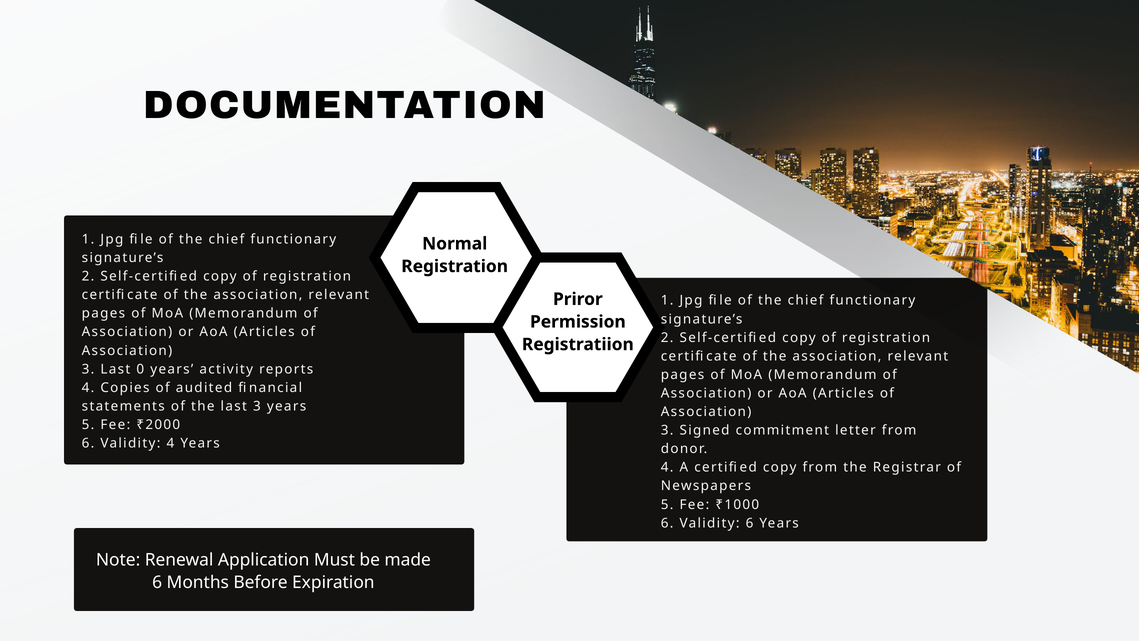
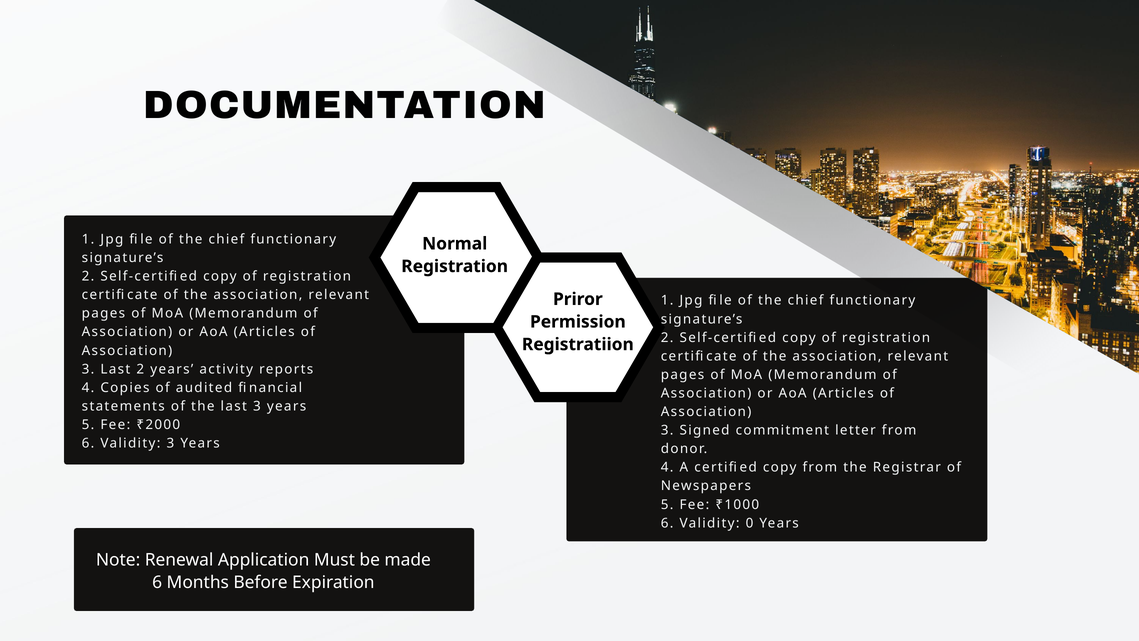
Last 0: 0 -> 2 (140, 369)
Validity 4: 4 -> 3 (170, 443)
Validity 6: 6 -> 0 (750, 523)
